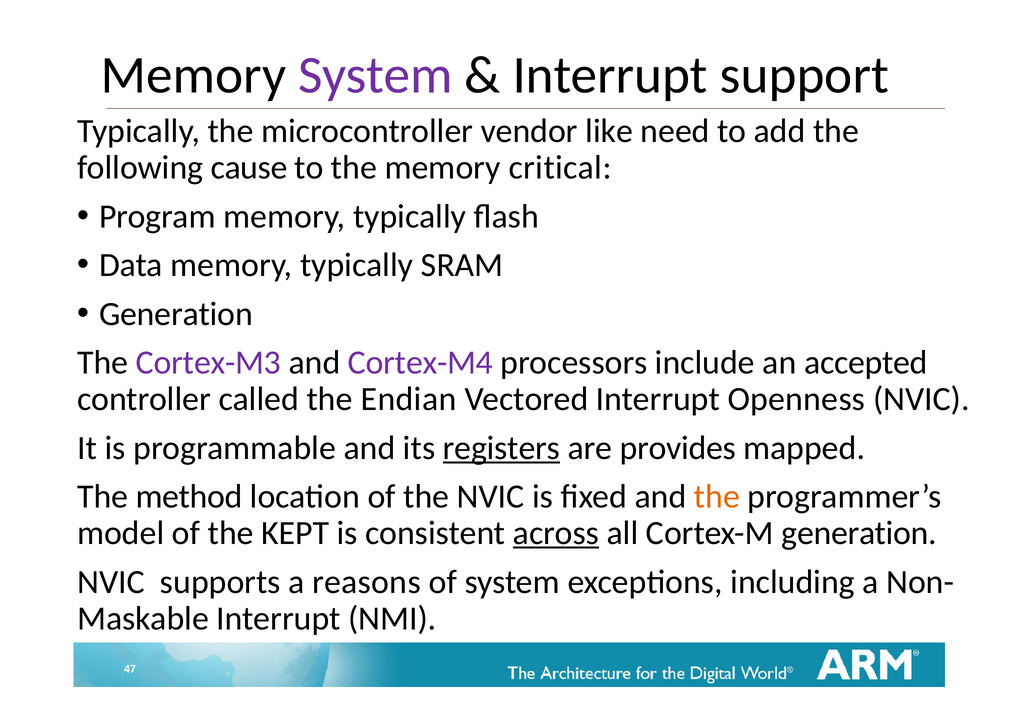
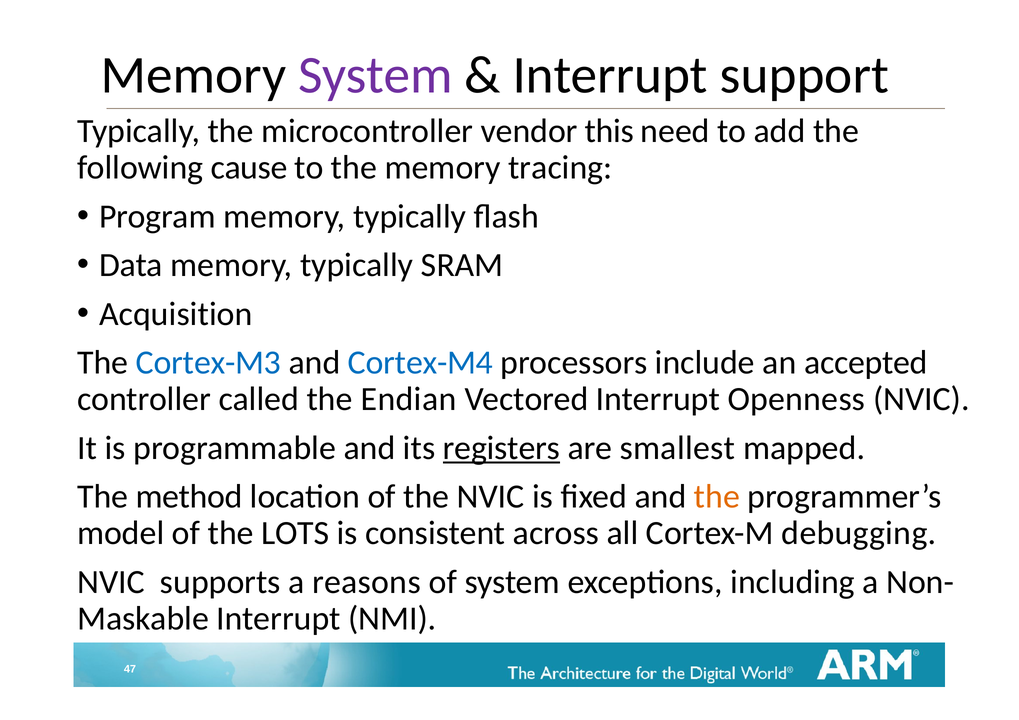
like: like -> this (609, 131)
critical: critical -> tracing (560, 168)
Generation: Generation -> Acquisition (176, 314)
Cortex-M3 colour: purple -> blue (208, 363)
Cortex-M4 colour: purple -> blue (420, 363)
provides: provides -> smallest (677, 448)
KEPT: KEPT -> LOTS (295, 533)
across underline: present -> none (556, 533)
Cortex-M generation: generation -> debugging (859, 533)
